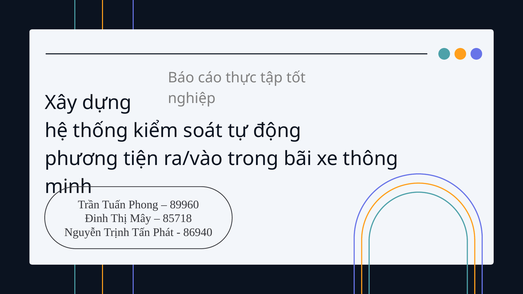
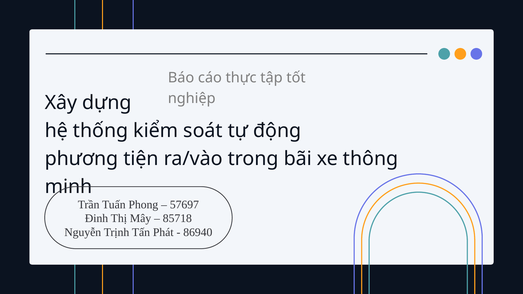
89960: 89960 -> 57697 (184, 205)
